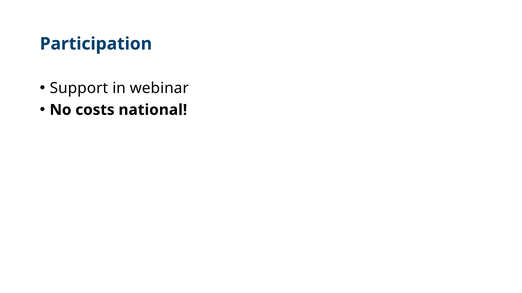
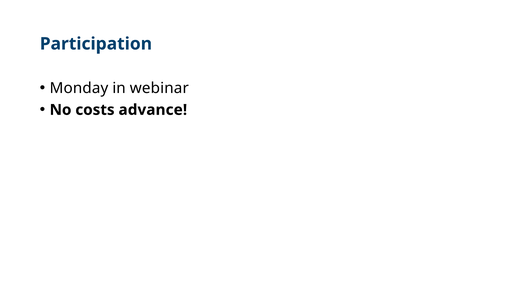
Support: Support -> Monday (79, 88)
national: national -> advance (153, 110)
